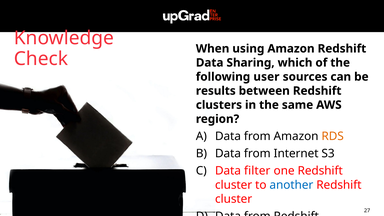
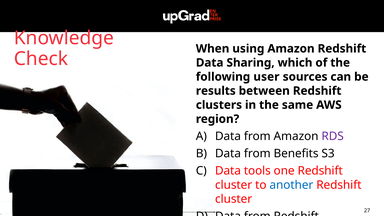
RDS colour: orange -> purple (333, 136)
Internet: Internet -> Benefits (296, 154)
filter: filter -> tools (257, 171)
